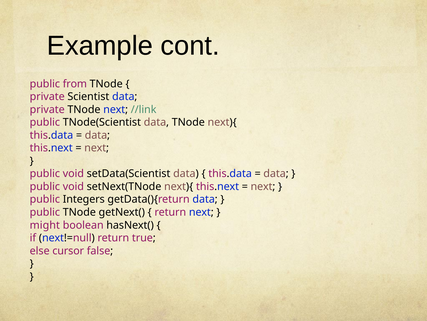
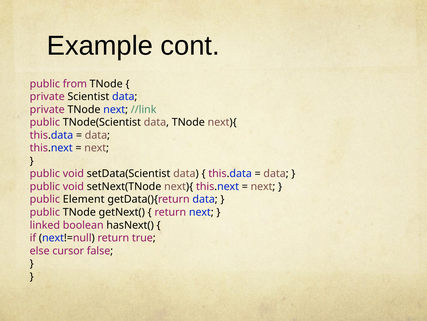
Integers: Integers -> Element (84, 199)
might: might -> linked (45, 225)
